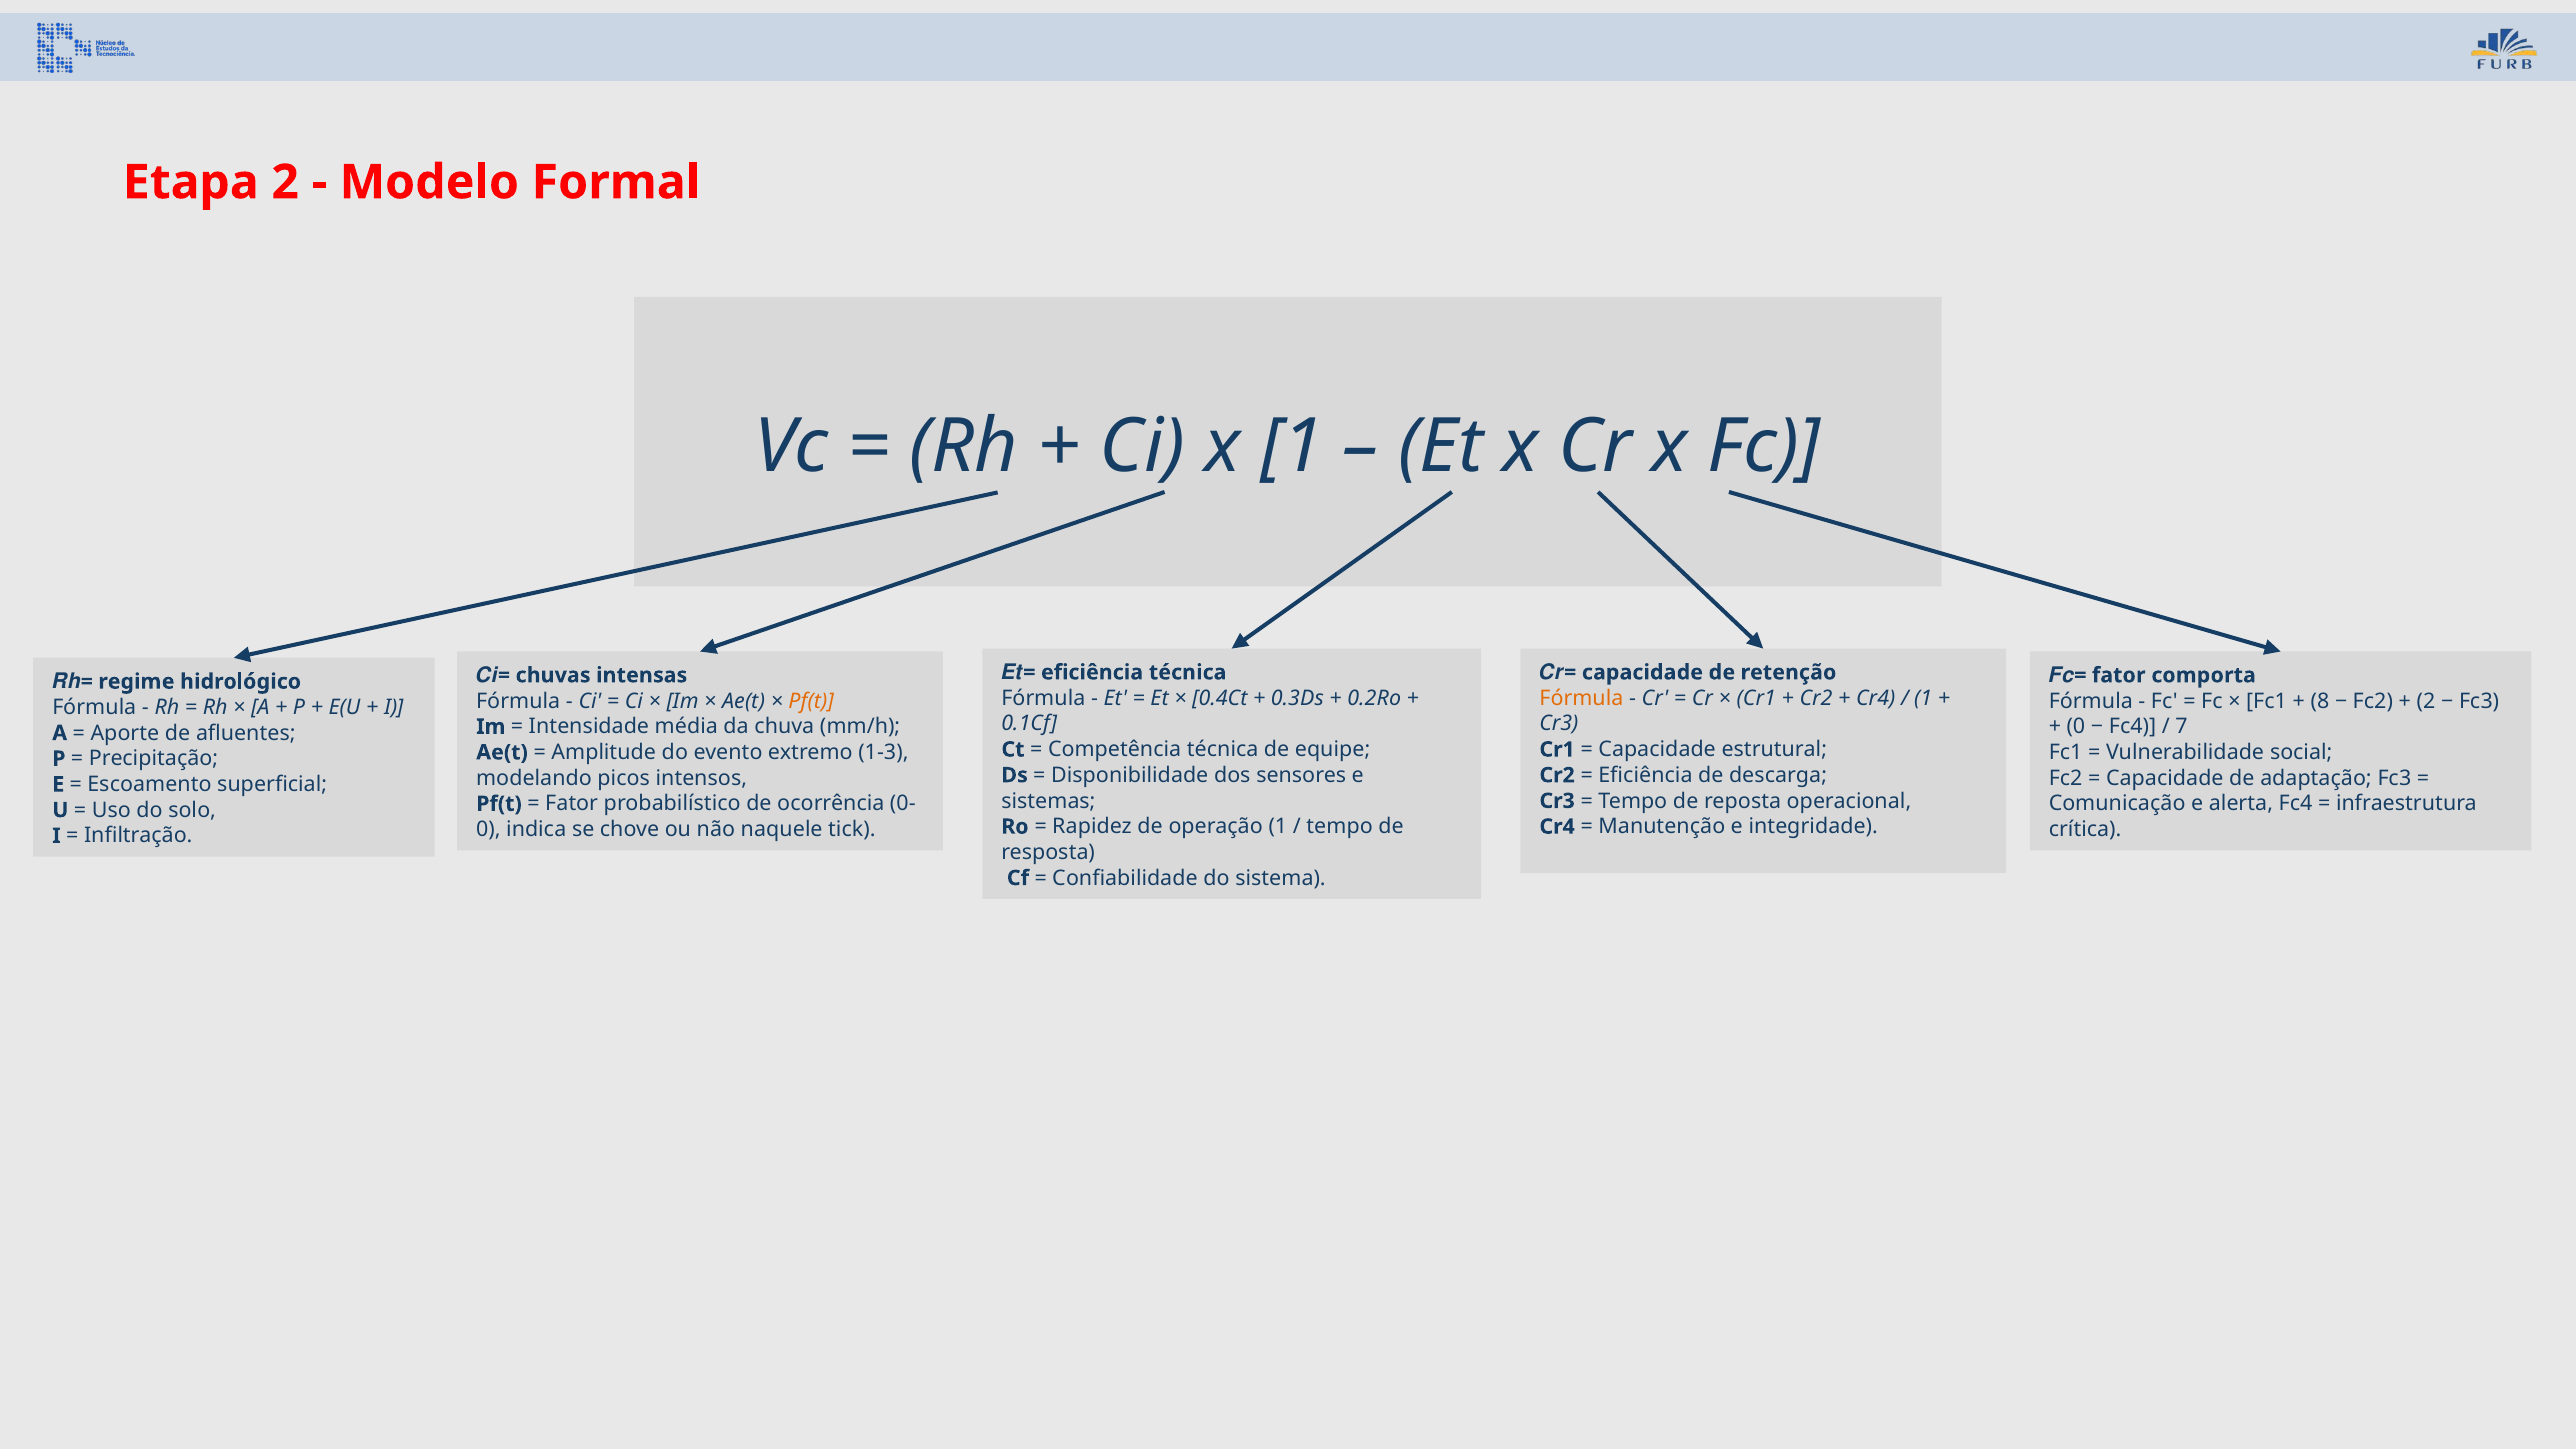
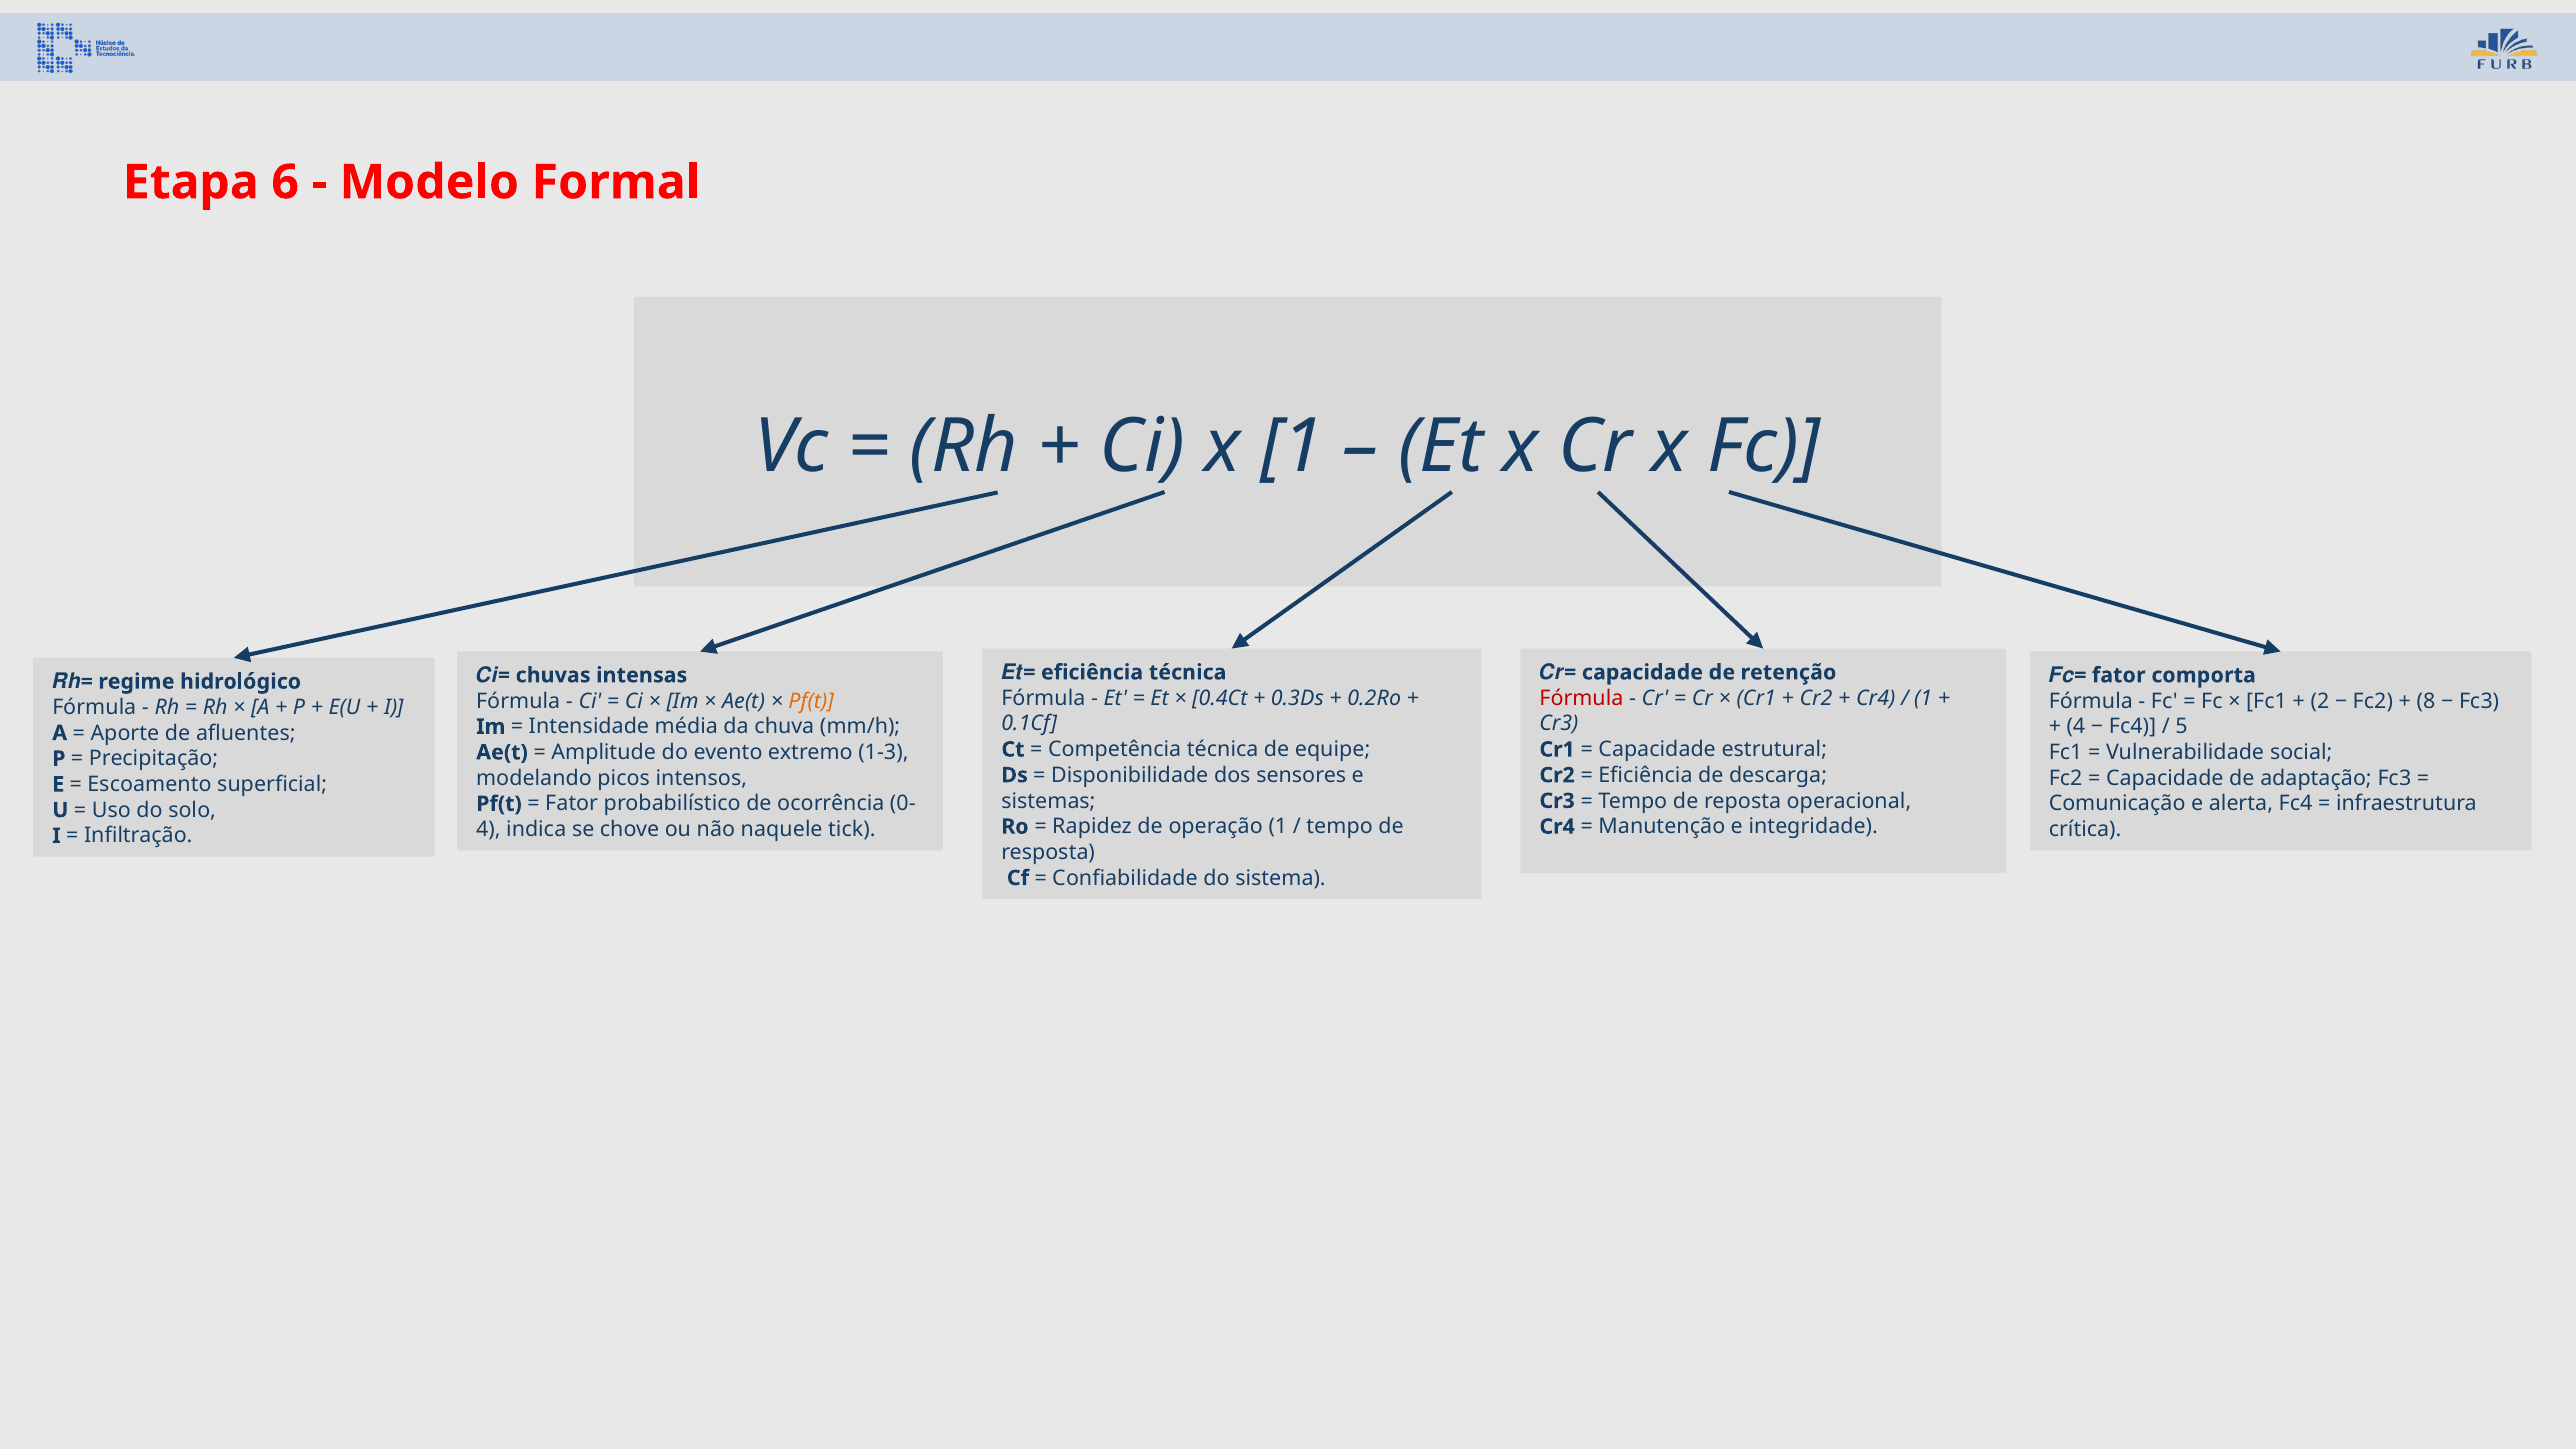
Etapa 2: 2 -> 6 (285, 182)
Fórmula colour: orange -> red (1581, 698)
8: 8 -> 2 (2320, 701)
2: 2 -> 8 (2426, 701)
0: 0 -> 4 (2076, 727)
7: 7 -> 5 (2182, 727)
0: 0 -> 4 (488, 830)
